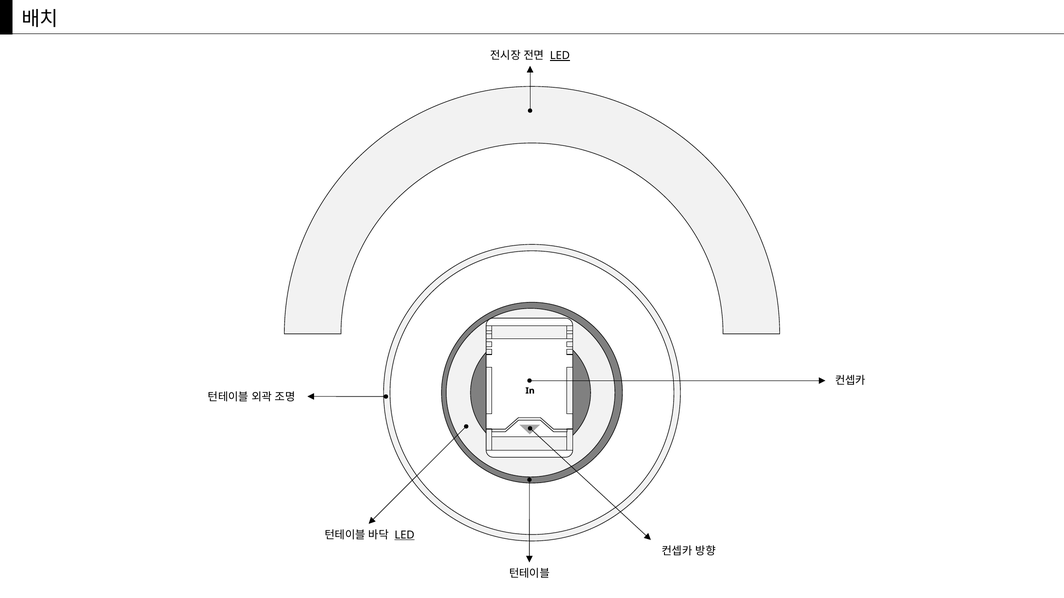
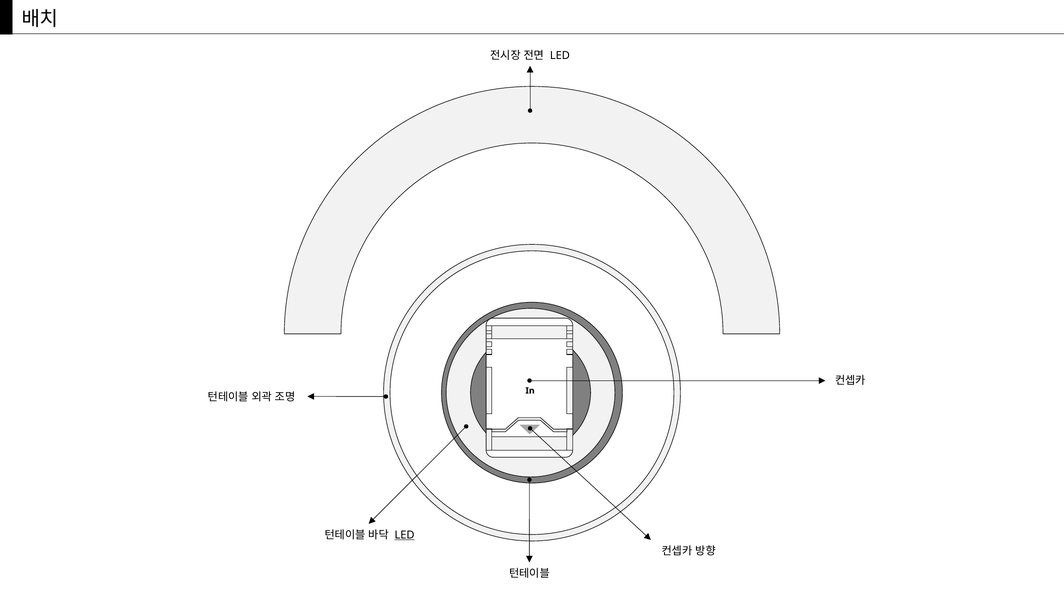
LED underline: present -> none (560, 56)
